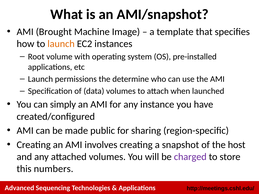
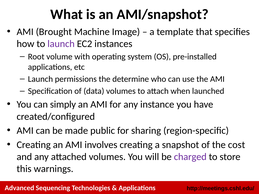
launch colour: orange -> purple (61, 44)
host: host -> cost (237, 145)
numbers: numbers -> warnings (54, 169)
